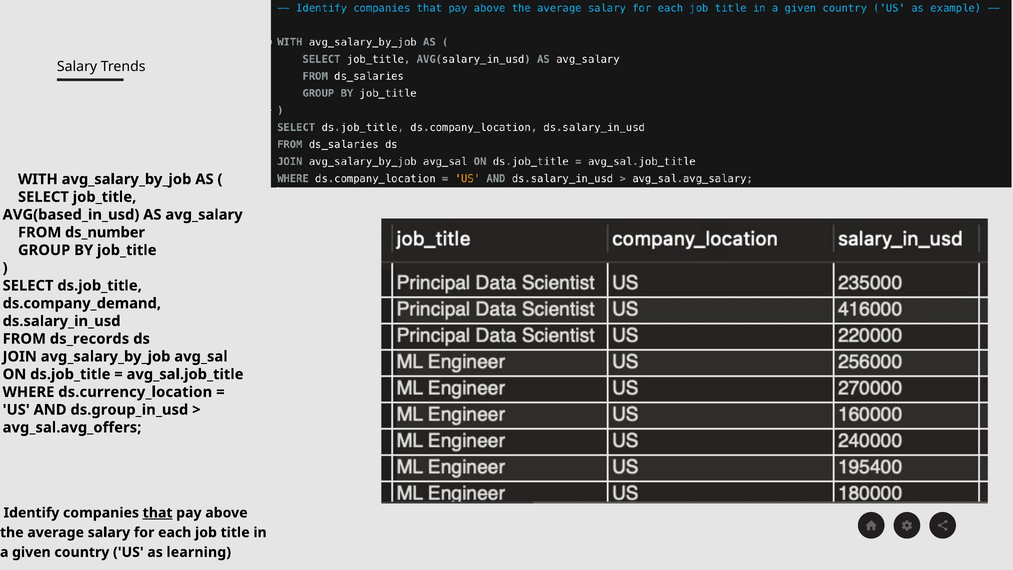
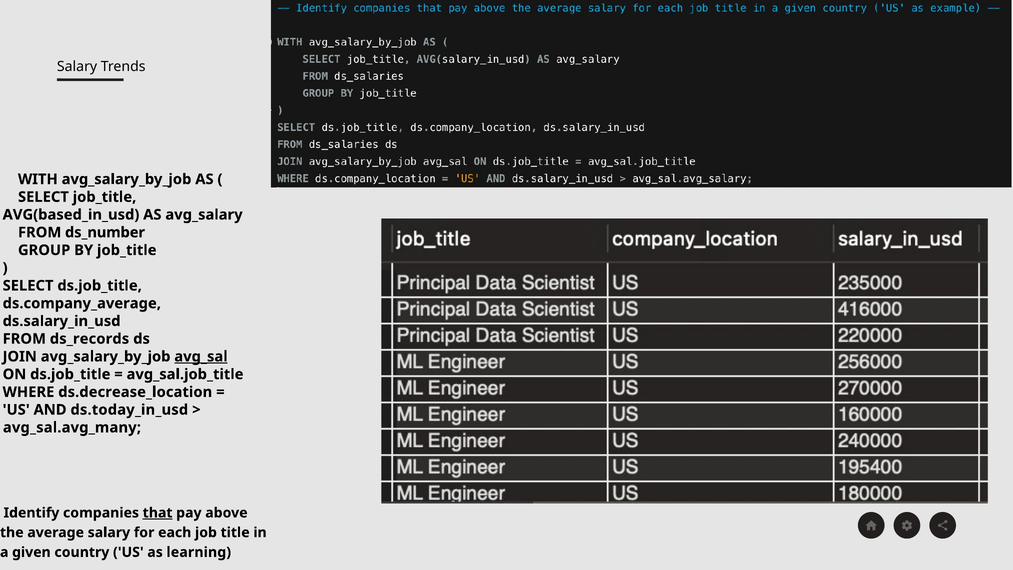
ds.company_demand: ds.company_demand -> ds.company_average (82, 303)
avg_sal underline: none -> present (201, 356)
ds.currency_location: ds.currency_location -> ds.decrease_location (135, 392)
ds.group_in_usd: ds.group_in_usd -> ds.today_in_usd (129, 410)
avg_sal.avg_offers: avg_sal.avg_offers -> avg_sal.avg_many (72, 427)
